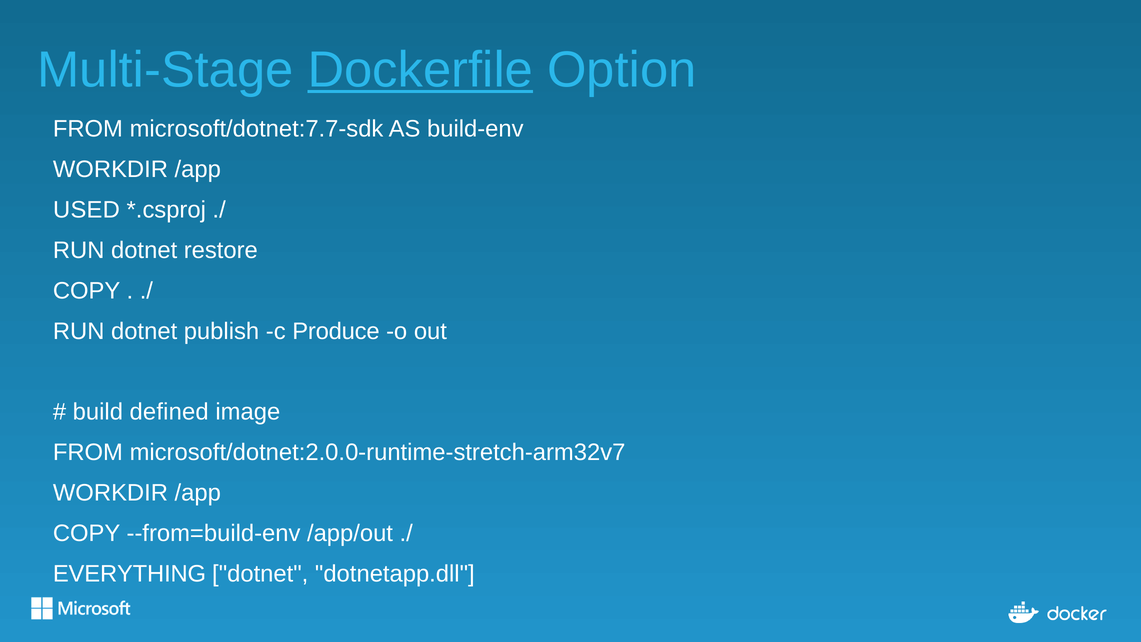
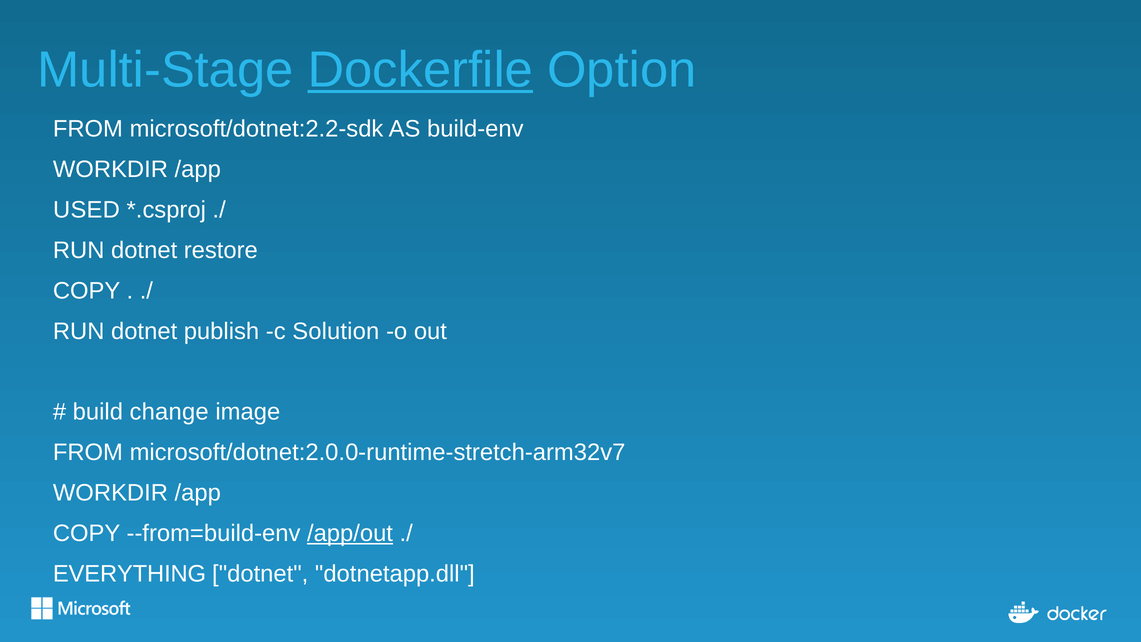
microsoft/dotnet:7.7-sdk: microsoft/dotnet:7.7-sdk -> microsoft/dotnet:2.2-sdk (257, 129)
Produce: Produce -> Solution (336, 331)
defined: defined -> change (169, 412)
/app/out underline: none -> present (350, 533)
